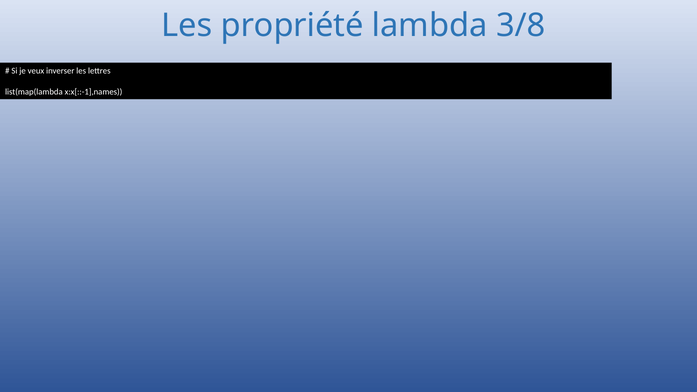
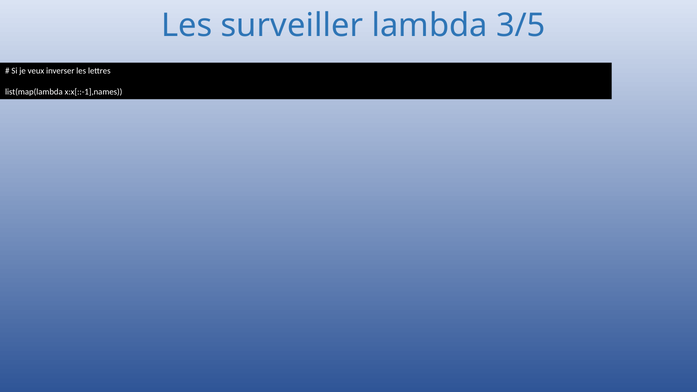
propriété: propriété -> surveiller (292, 25)
3/8: 3/8 -> 3/5 (521, 25)
